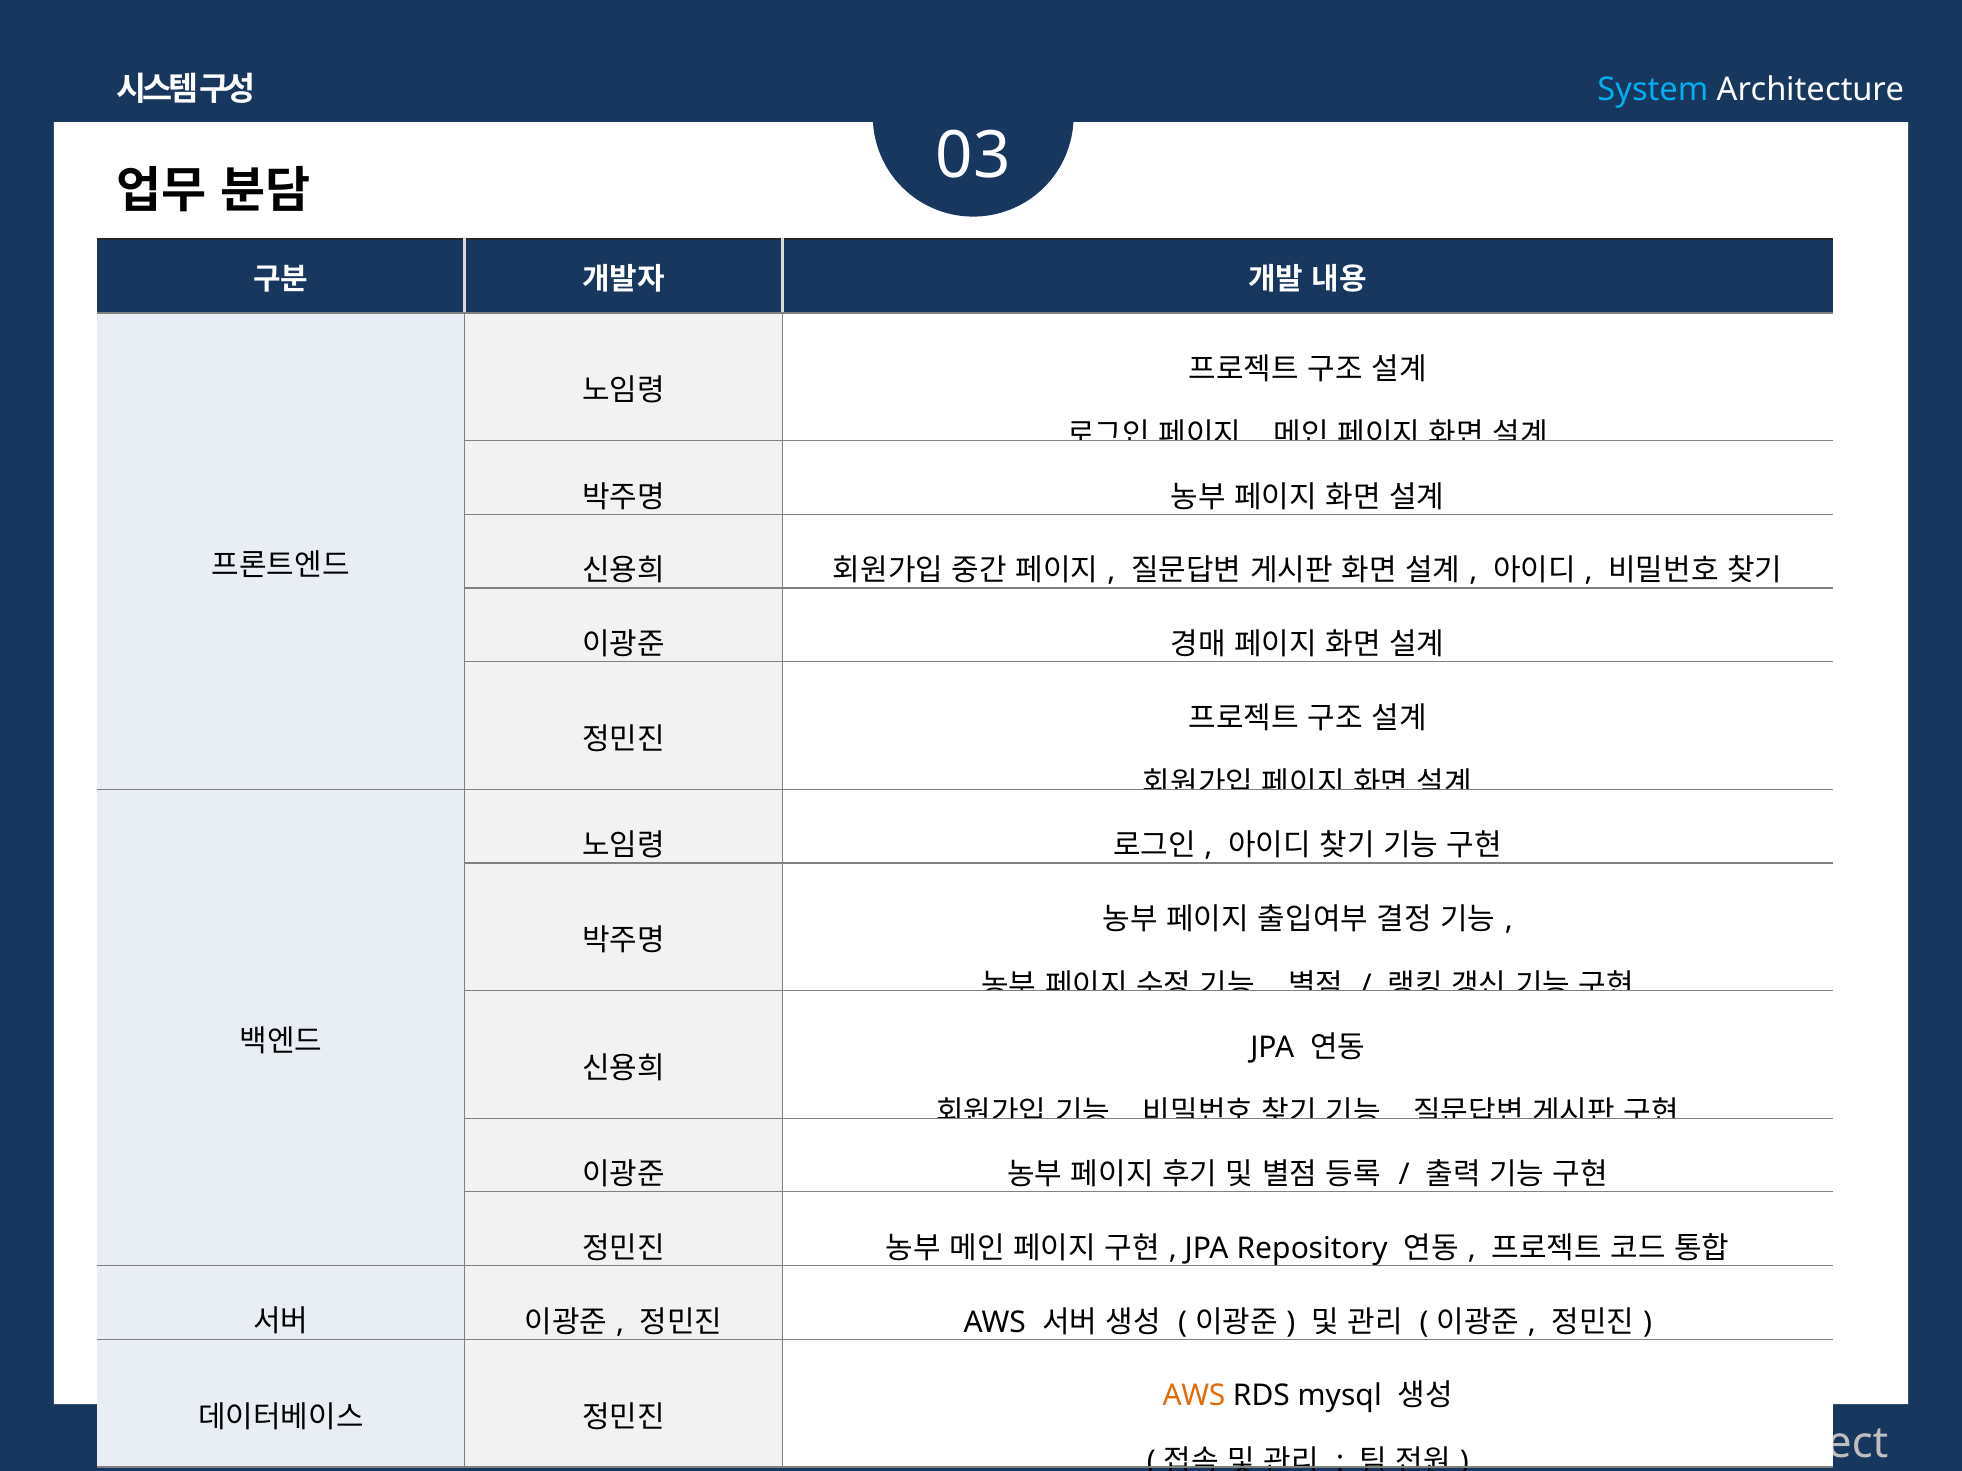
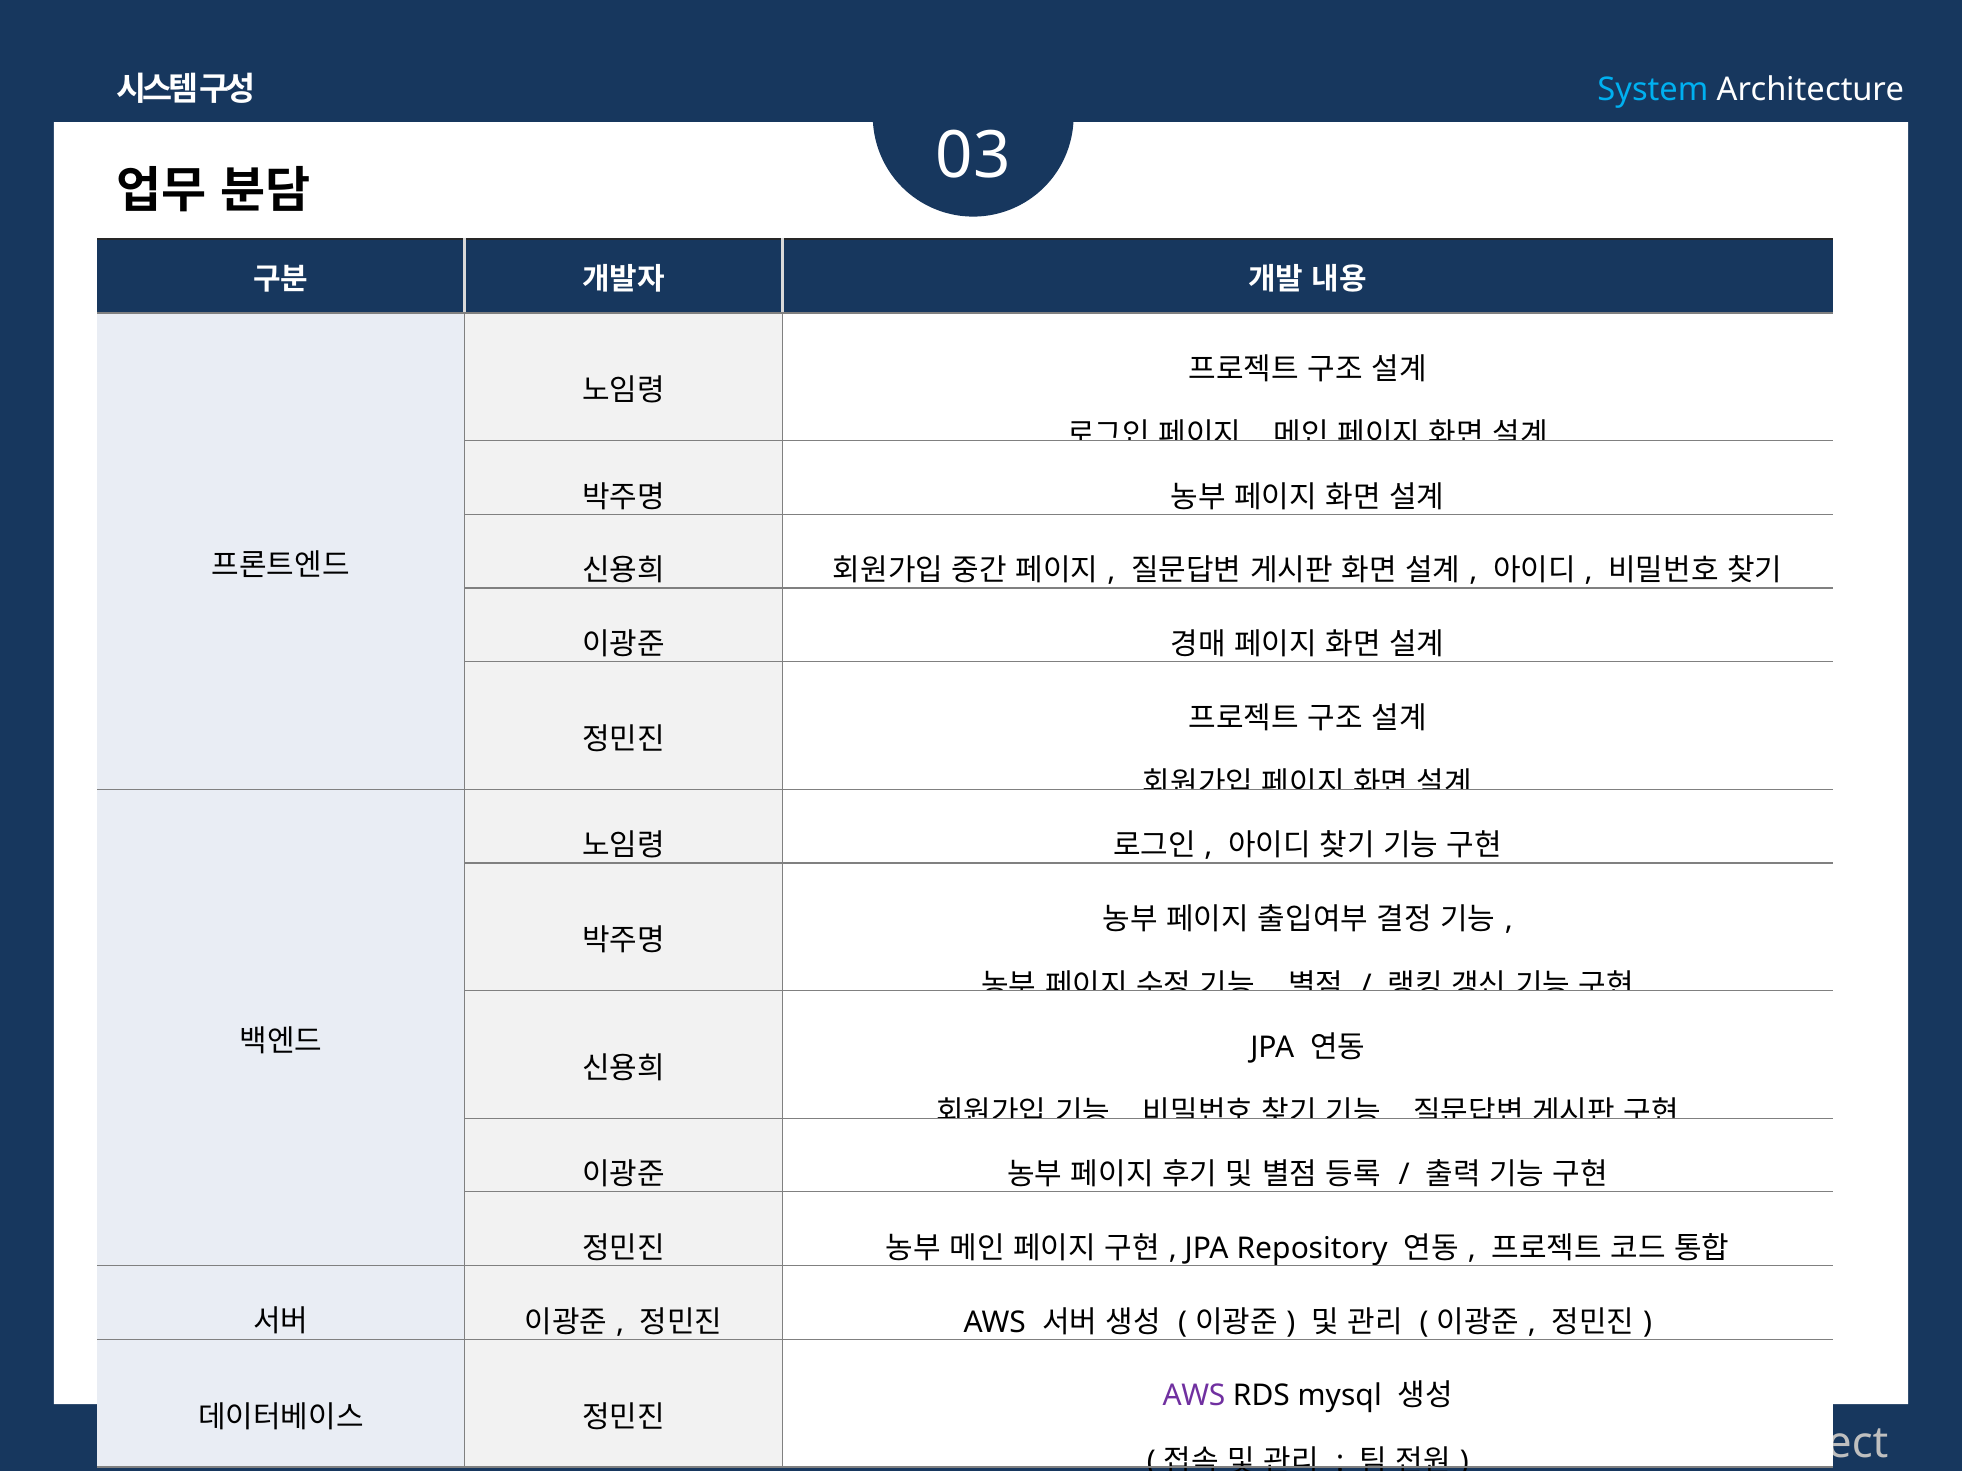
AWS colour: orange -> purple (1194, 1396)
